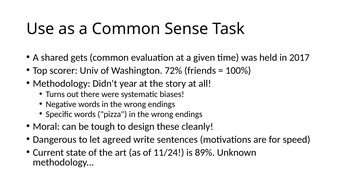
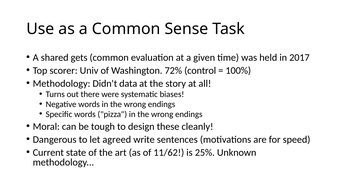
friends: friends -> control (200, 70)
year: year -> data (128, 84)
11/24: 11/24 -> 11/62 (169, 153)
89%: 89% -> 25% (205, 153)
